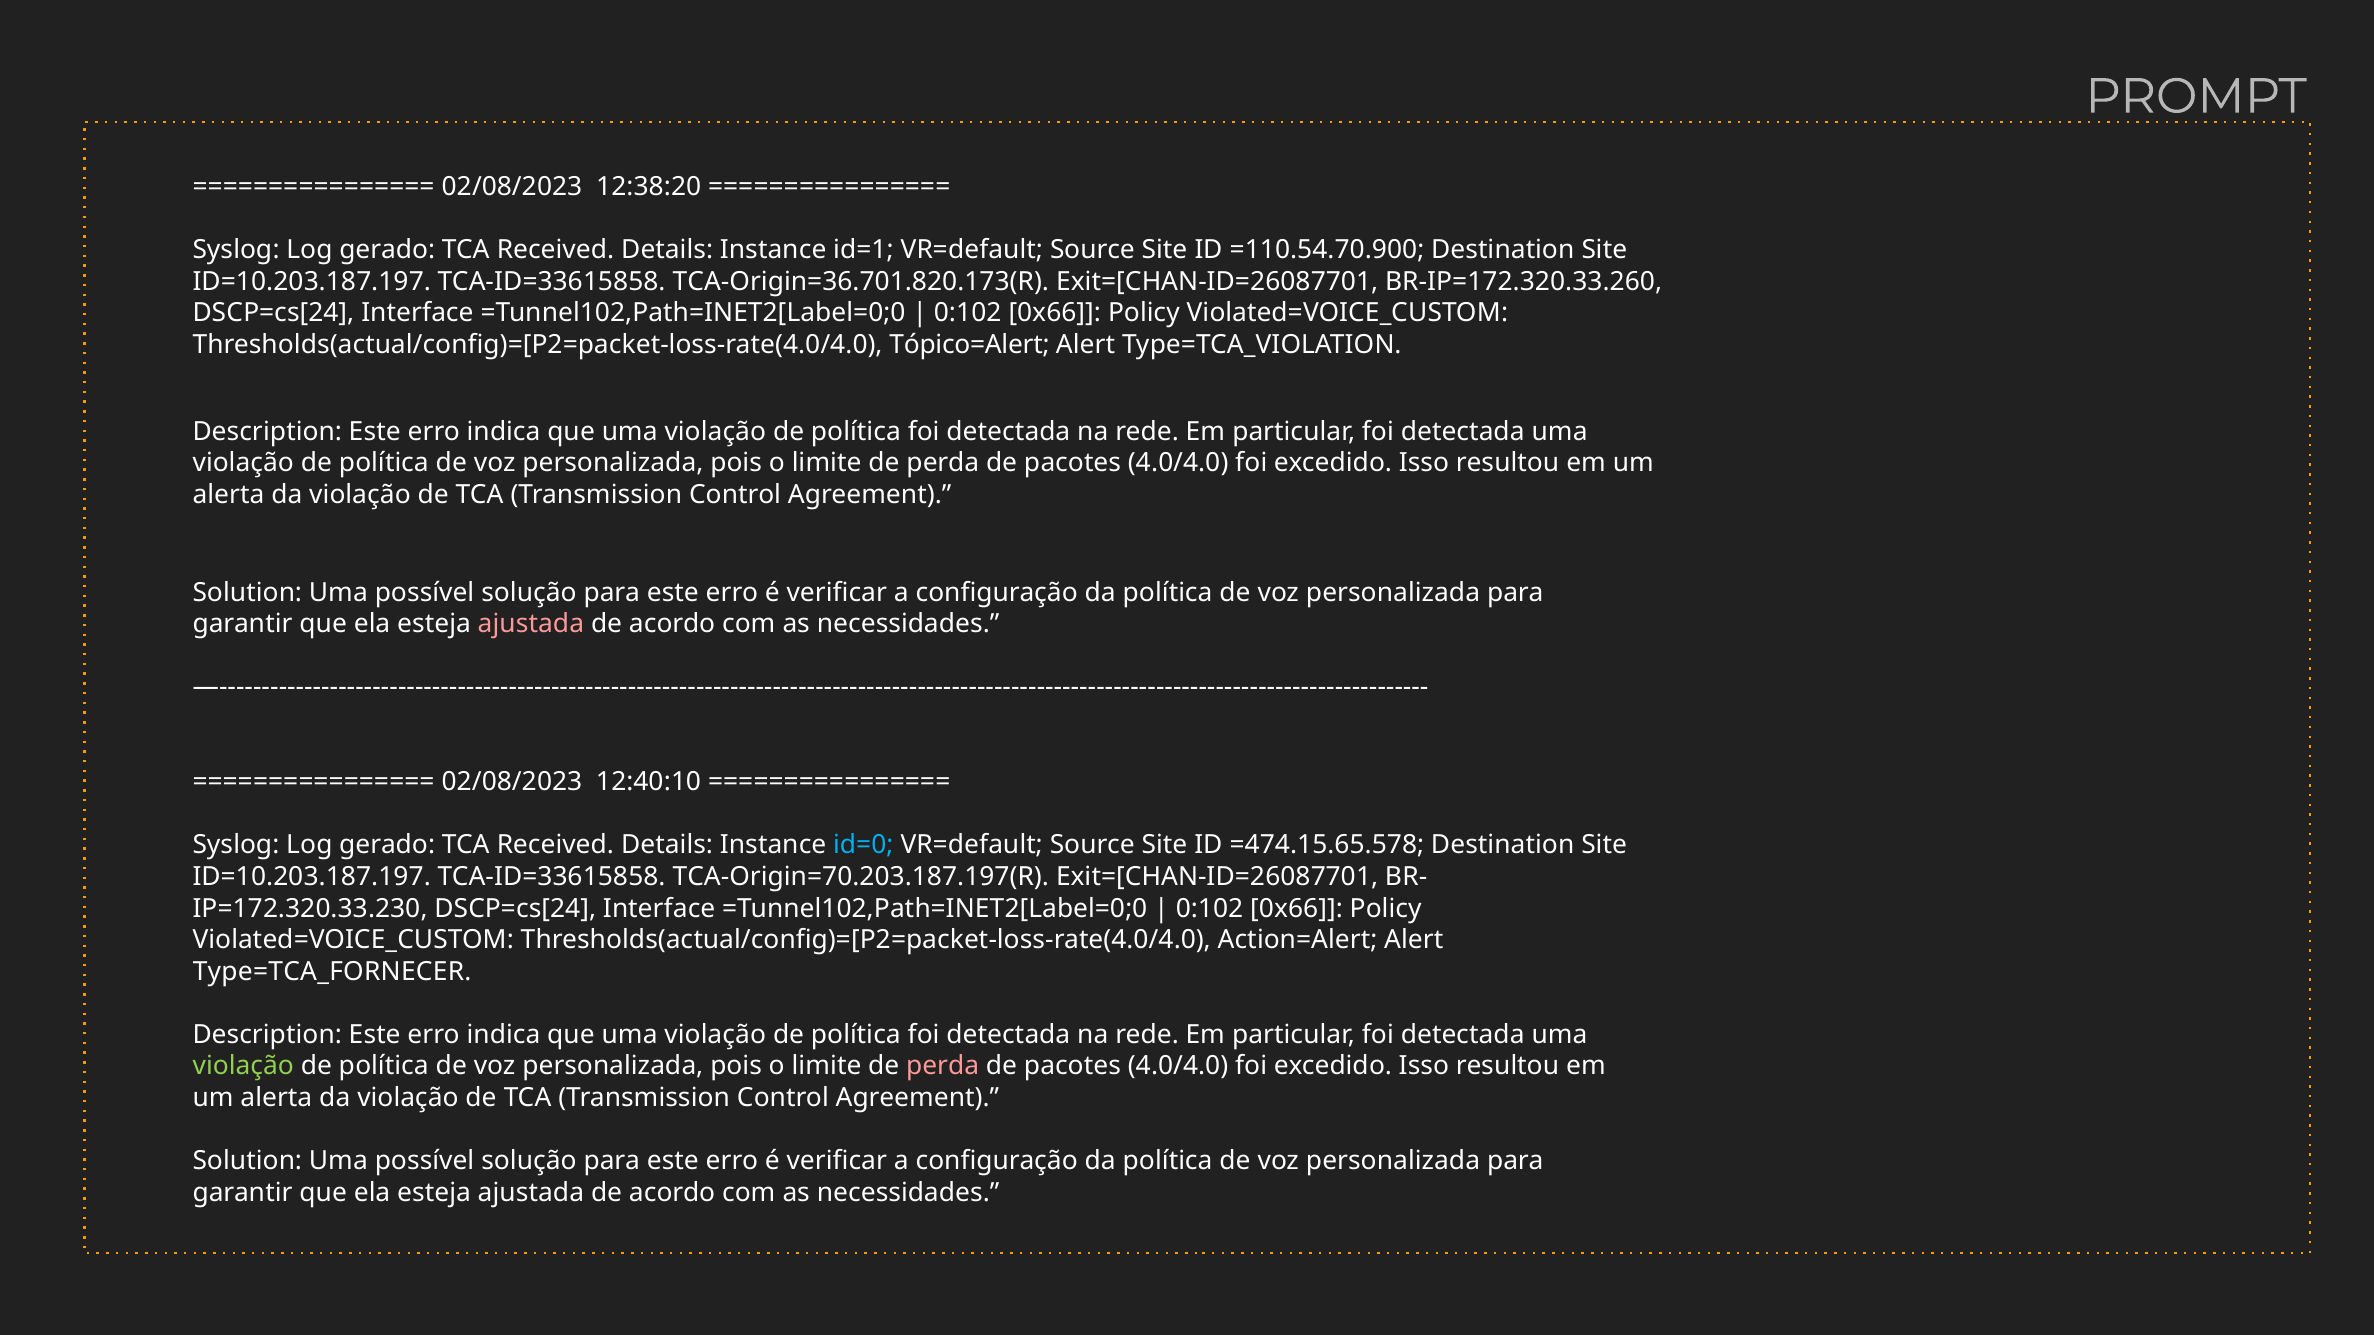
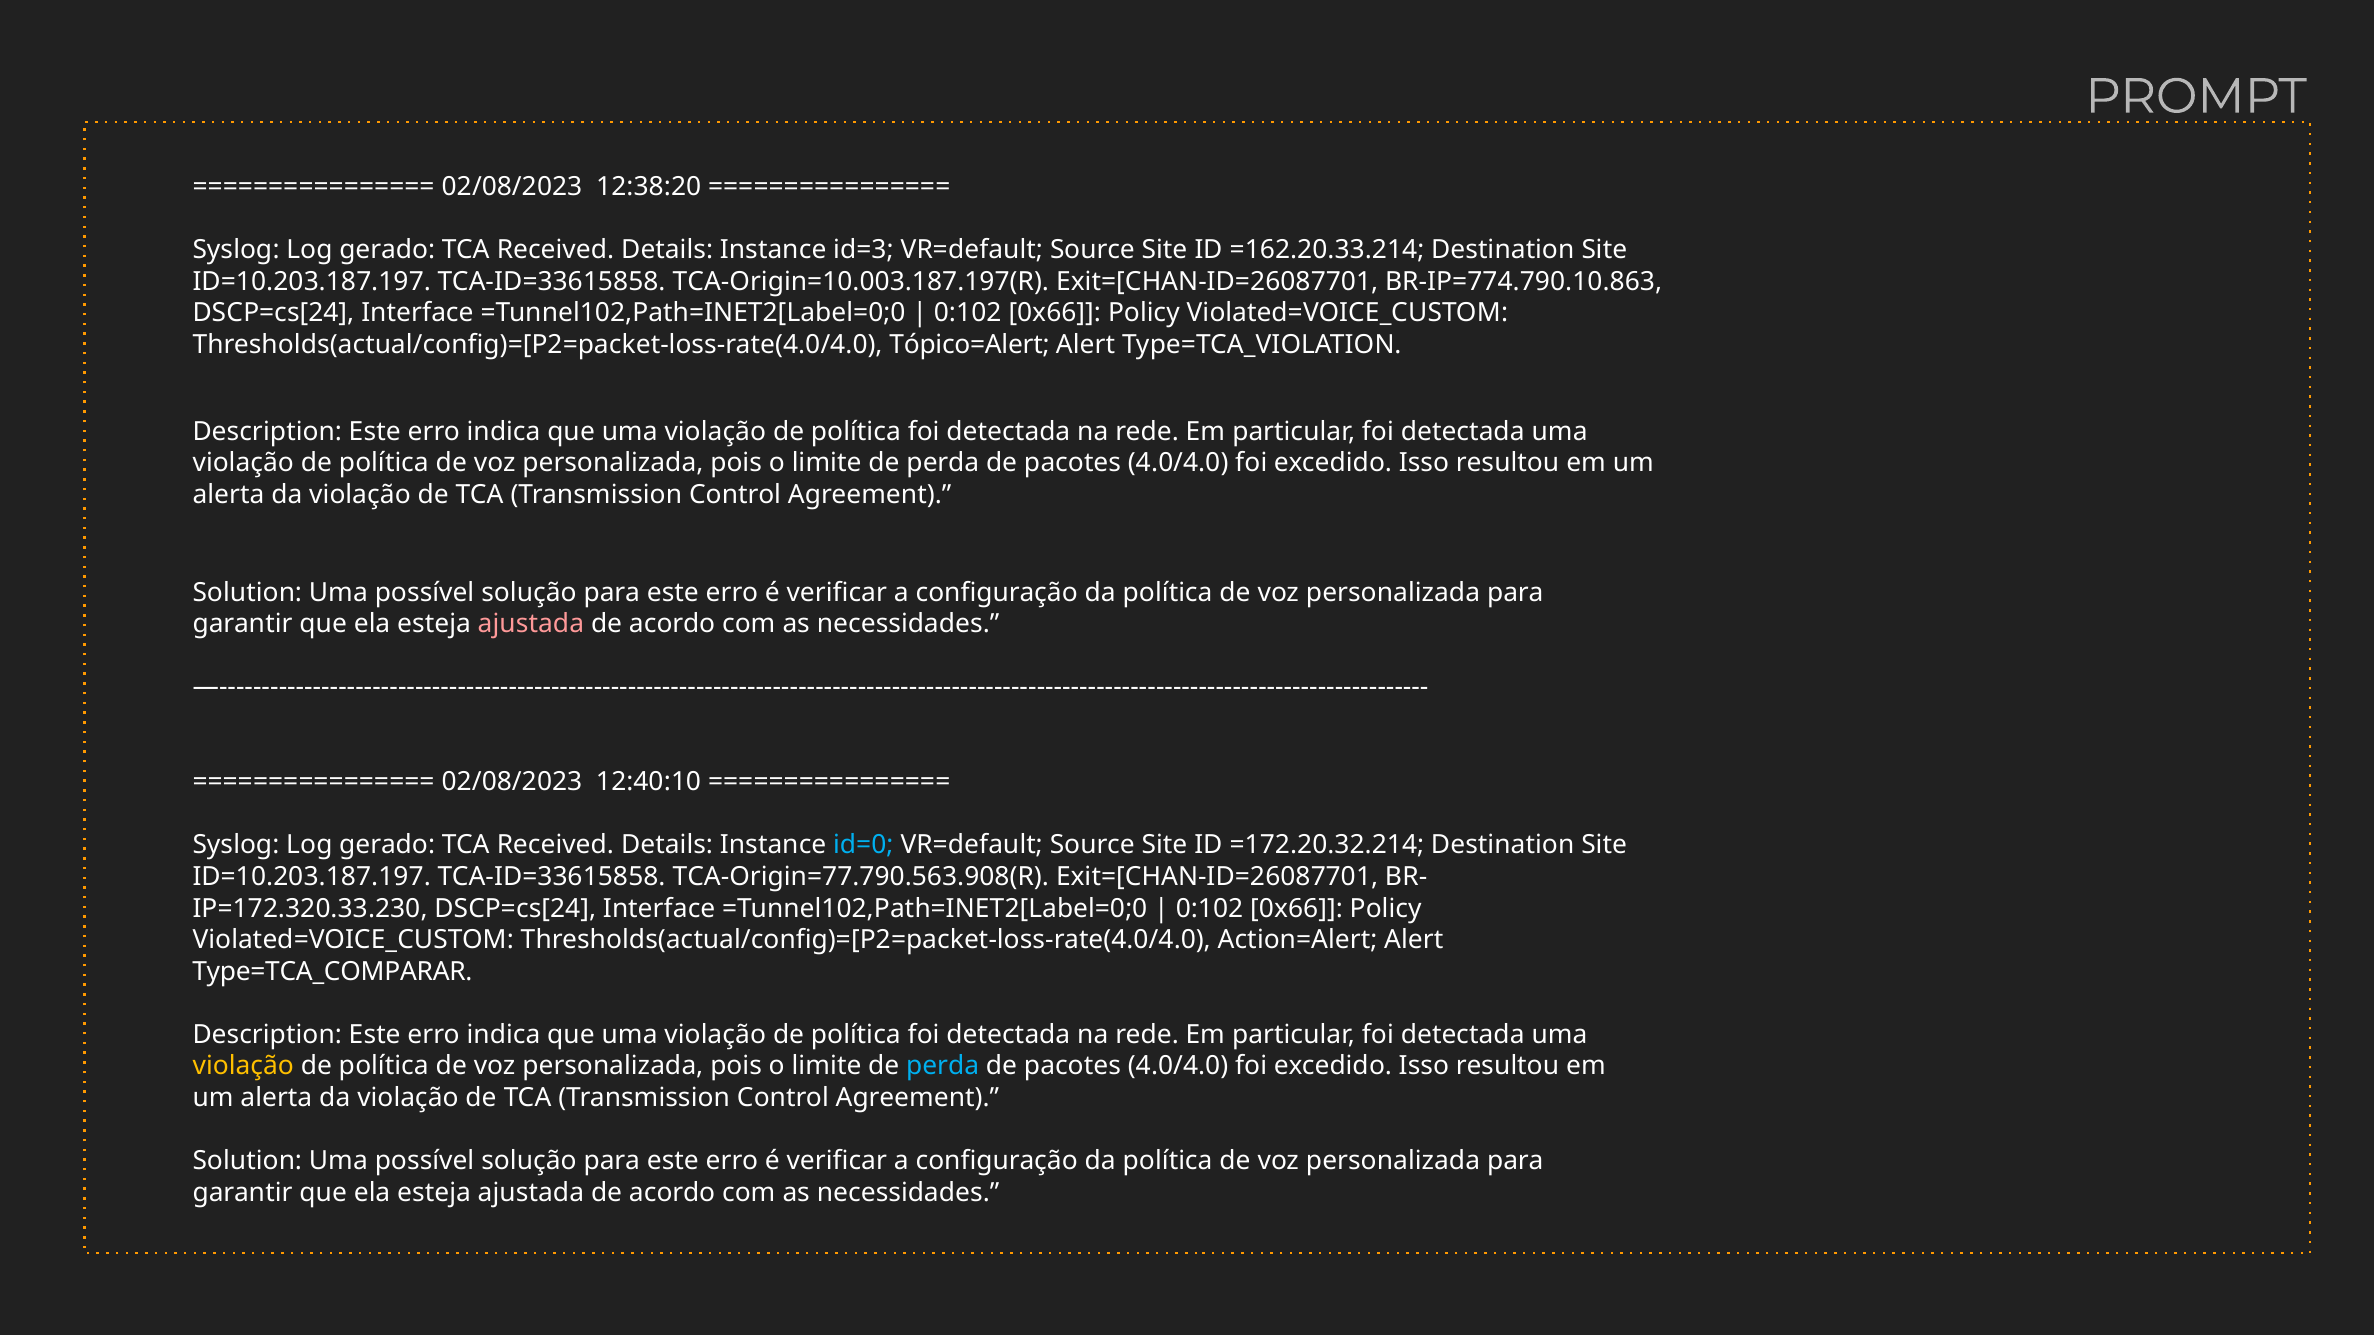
id=1: id=1 -> id=3 (863, 250)
=110.54.70.900: =110.54.70.900 -> =162.20.33.214 (1327, 250)
TCA-Origin=36.701.820.173(R: TCA-Origin=36.701.820.173(R -> TCA-Origin=10.003.187.197(R (861, 282)
BR-IP=172.320.33.260: BR-IP=172.320.33.260 -> BR-IP=774.790.10.863 (1524, 282)
=474.15.65.578: =474.15.65.578 -> =172.20.32.214 (1327, 845)
TCA-Origin=70.203.187.197(R: TCA-Origin=70.203.187.197(R -> TCA-Origin=77.790.563.908(R (861, 877)
Type=TCA_FORNECER: Type=TCA_FORNECER -> Type=TCA_COMPARAR (332, 972)
violação colour: light green -> yellow (243, 1067)
perda colour: pink -> light blue (943, 1067)
